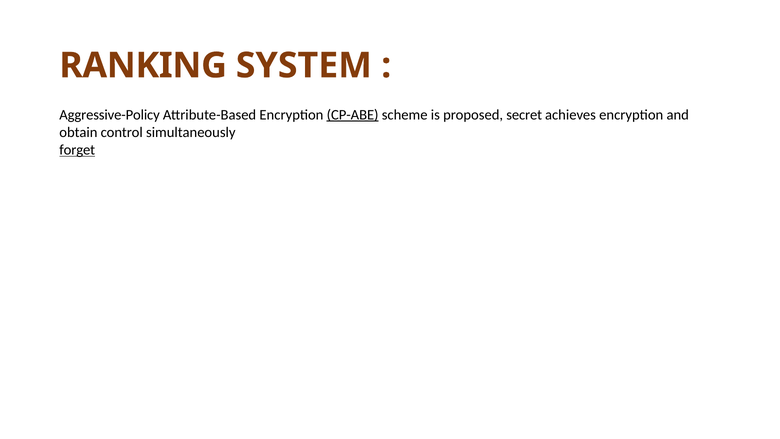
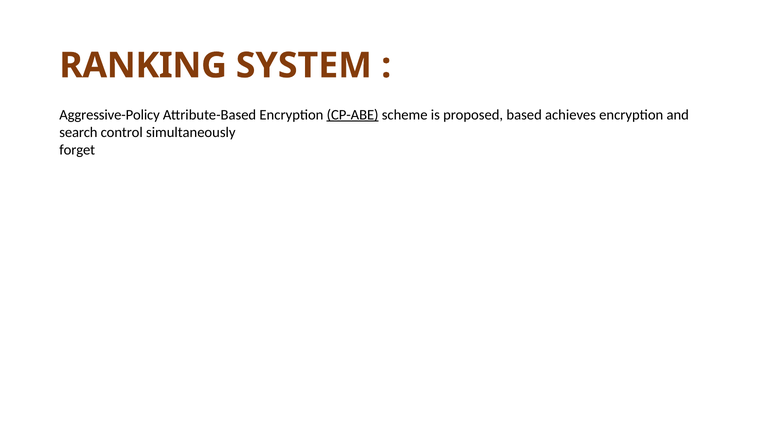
secret: secret -> based (524, 115)
obtain: obtain -> search (78, 132)
forget underline: present -> none (77, 150)
